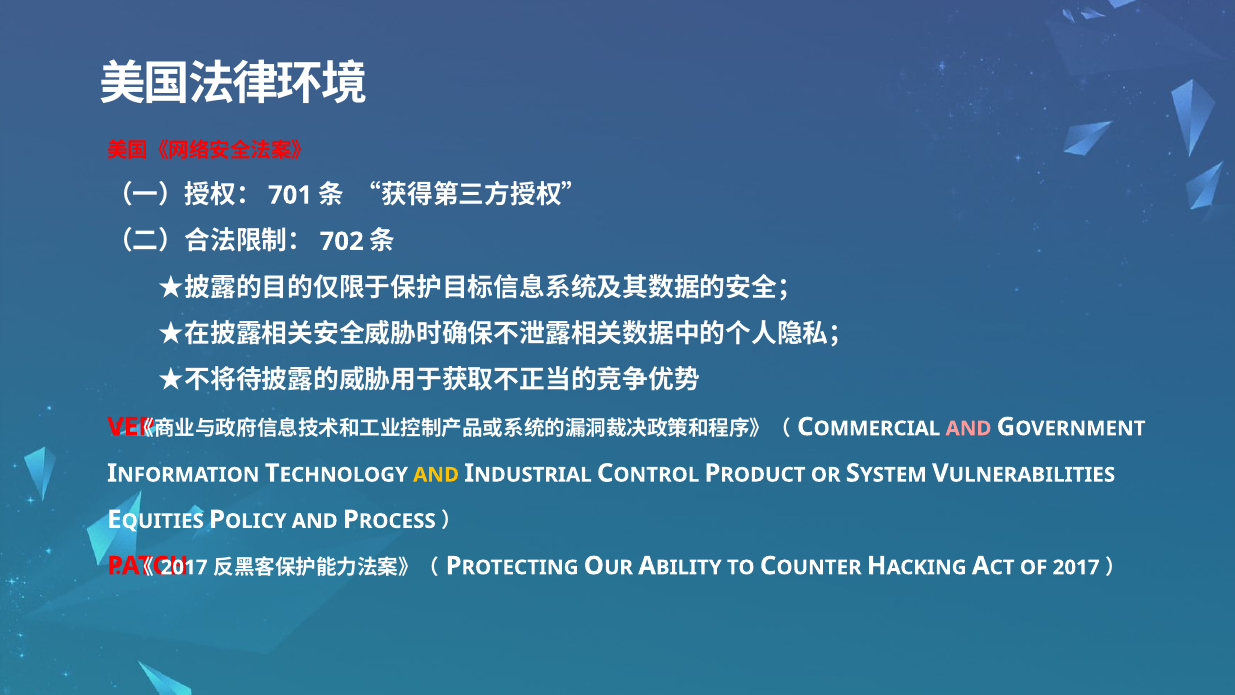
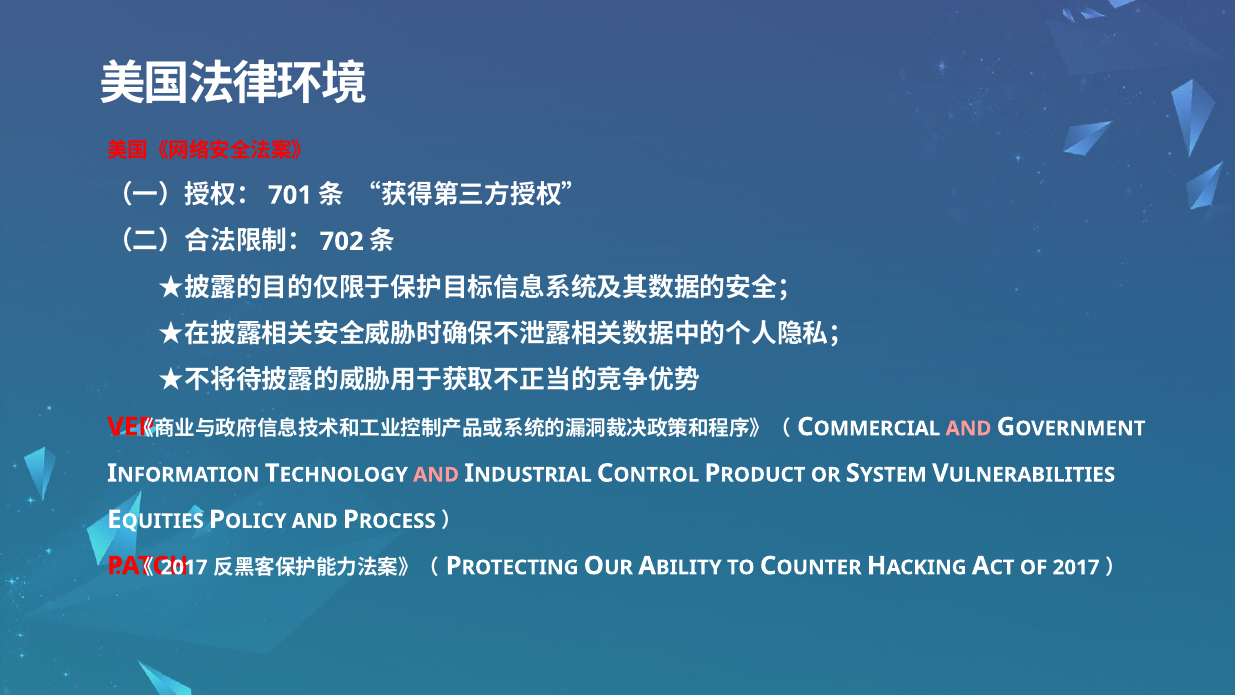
AND colour: yellow -> pink (436, 475)
